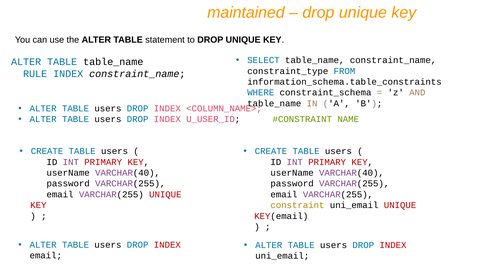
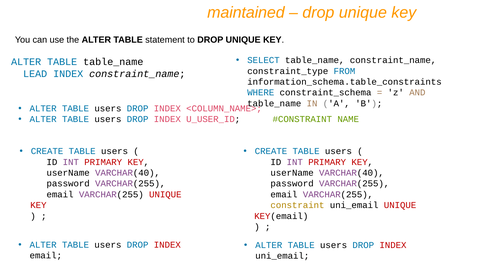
RULE: RULE -> LEAD (35, 74)
